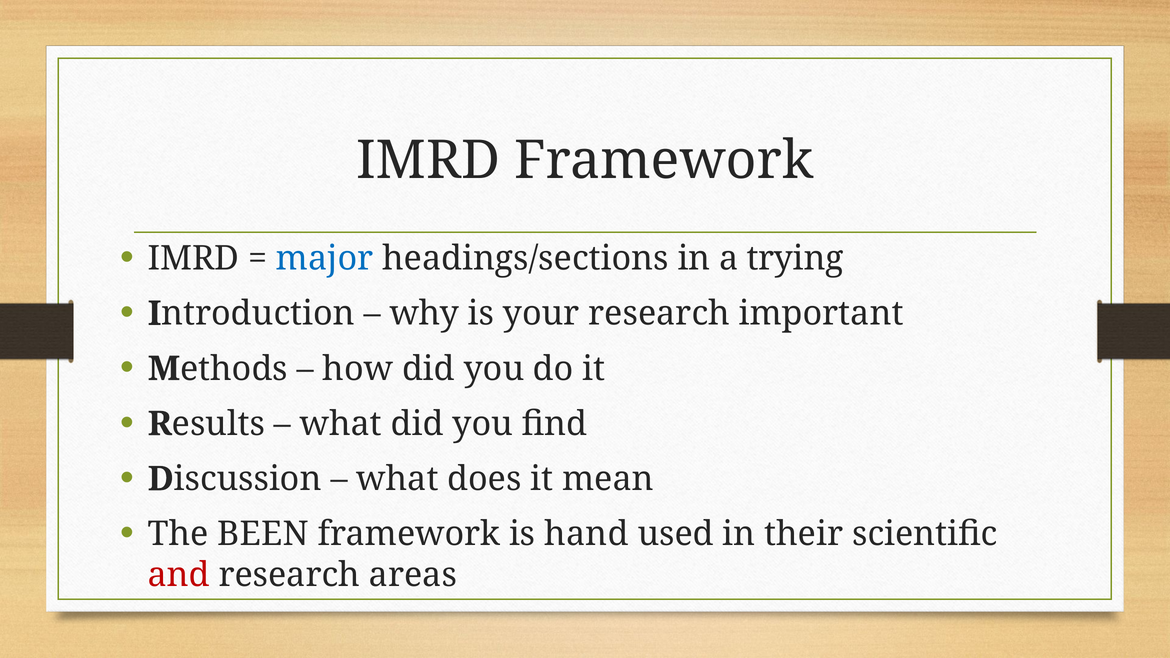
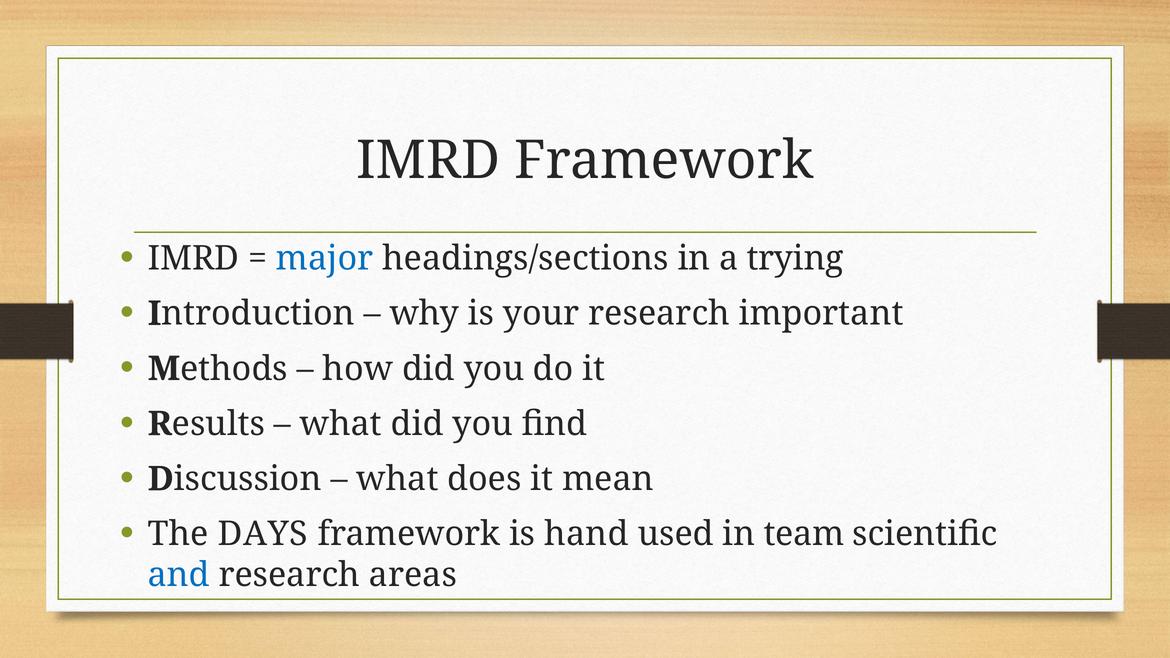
BEEN: BEEN -> DAYS (263, 534)
their: their -> team (804, 534)
and colour: red -> blue (179, 575)
